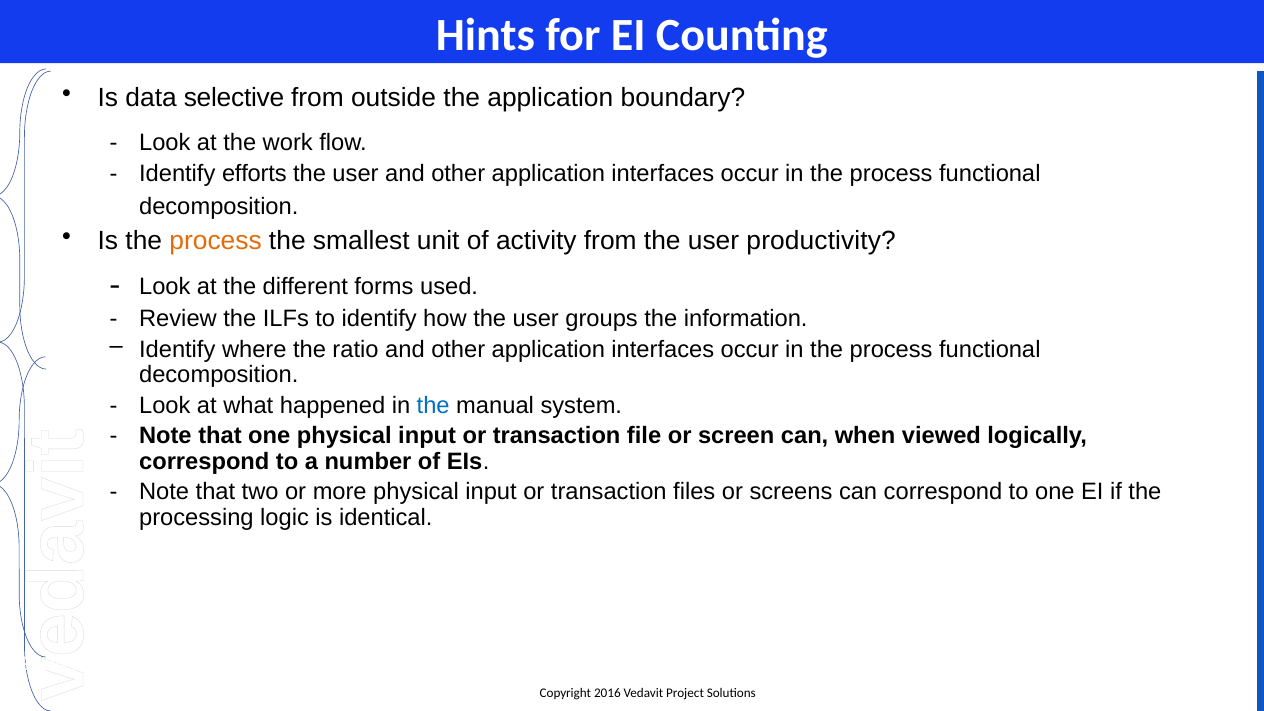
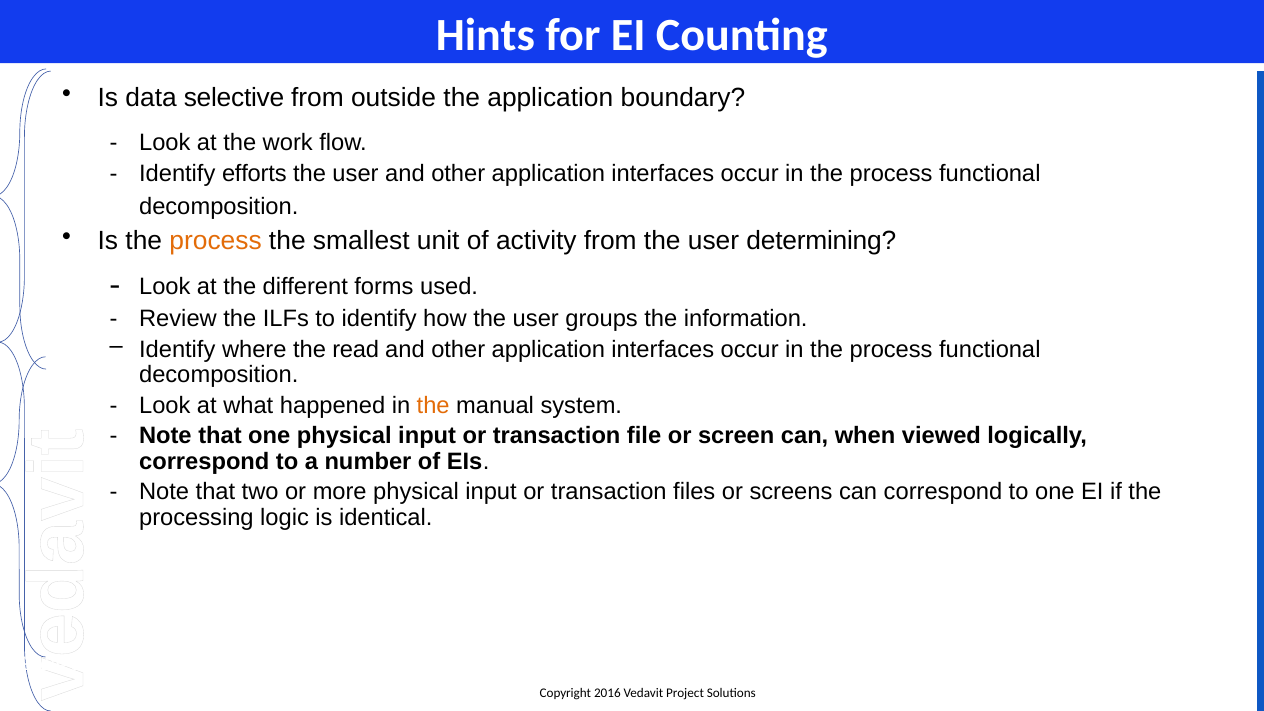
productivity: productivity -> determining (821, 241)
ratio: ratio -> read (356, 349)
the colour: blue -> orange (433, 405)
